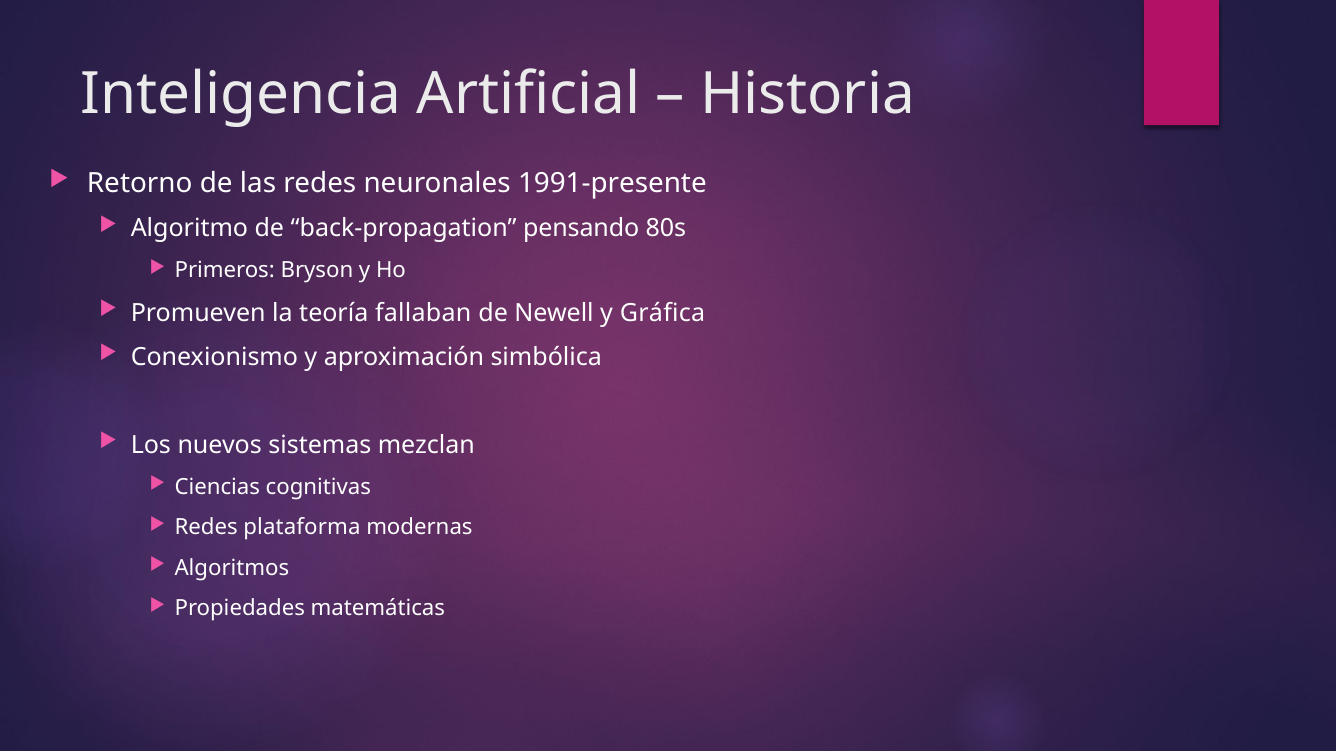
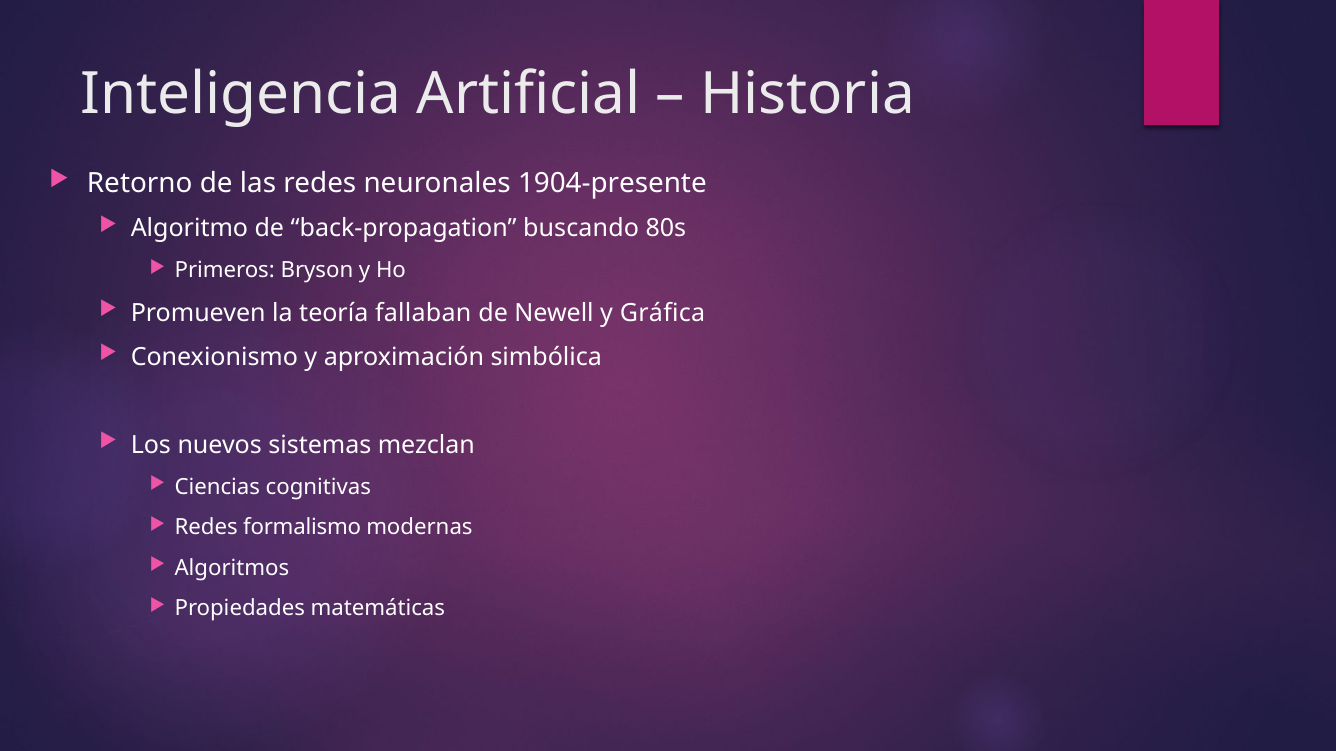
1991-presente: 1991-presente -> 1904-presente (612, 183)
pensando: pensando -> buscando (581, 229)
plataforma: plataforma -> formalismo (302, 528)
